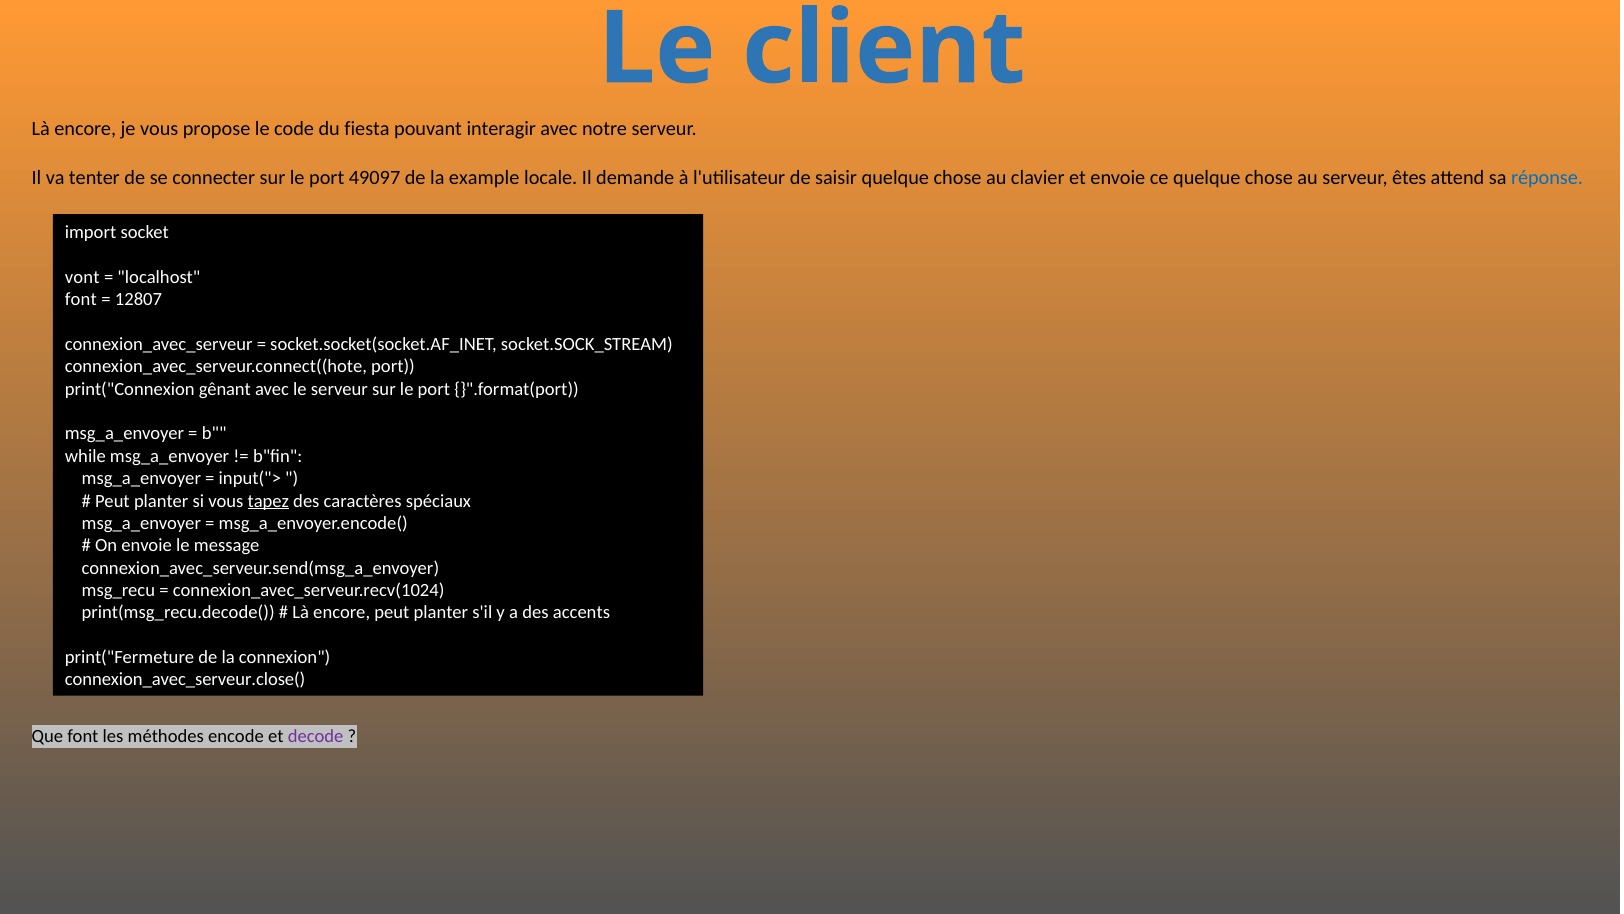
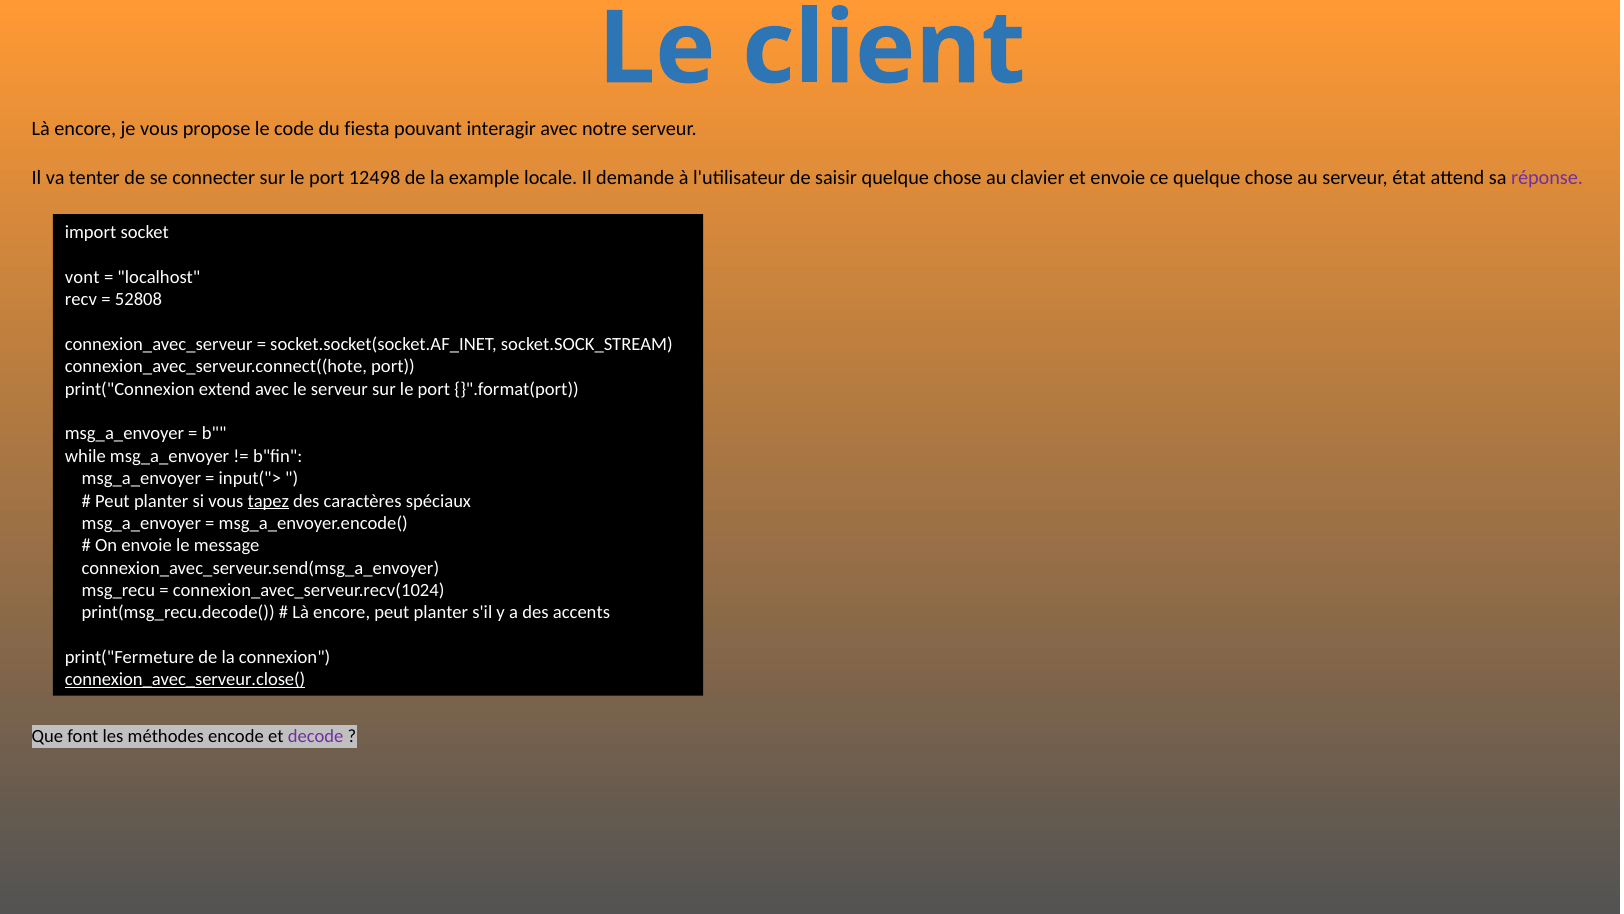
49097: 49097 -> 12498 (375, 177)
êtes: êtes -> état (1409, 177)
réponse colour: blue -> purple (1547, 177)
font: font -> recv (81, 300)
12807: 12807 -> 52808 (138, 300)
gênant: gênant -> extend (225, 389)
connexion_avec_serveur.close( underline: none -> present (185, 679)
